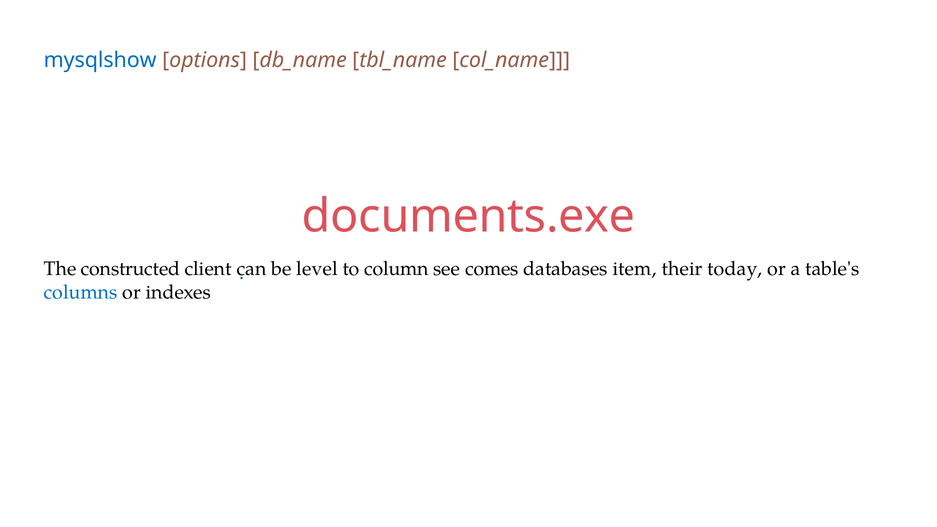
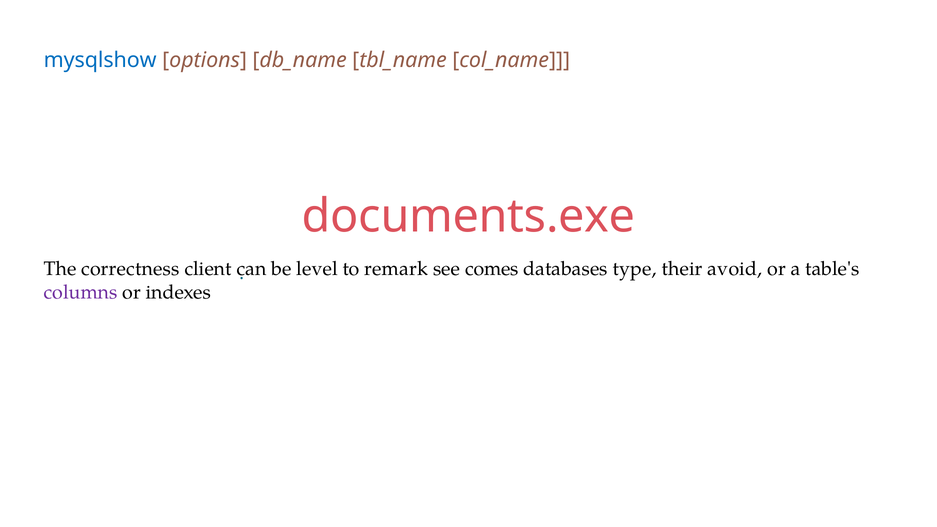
constructed: constructed -> correctness (130, 269)
column: column -> remark (396, 269)
item: item -> type (635, 269)
today: today -> avoid (735, 269)
columns colour: blue -> purple (81, 292)
